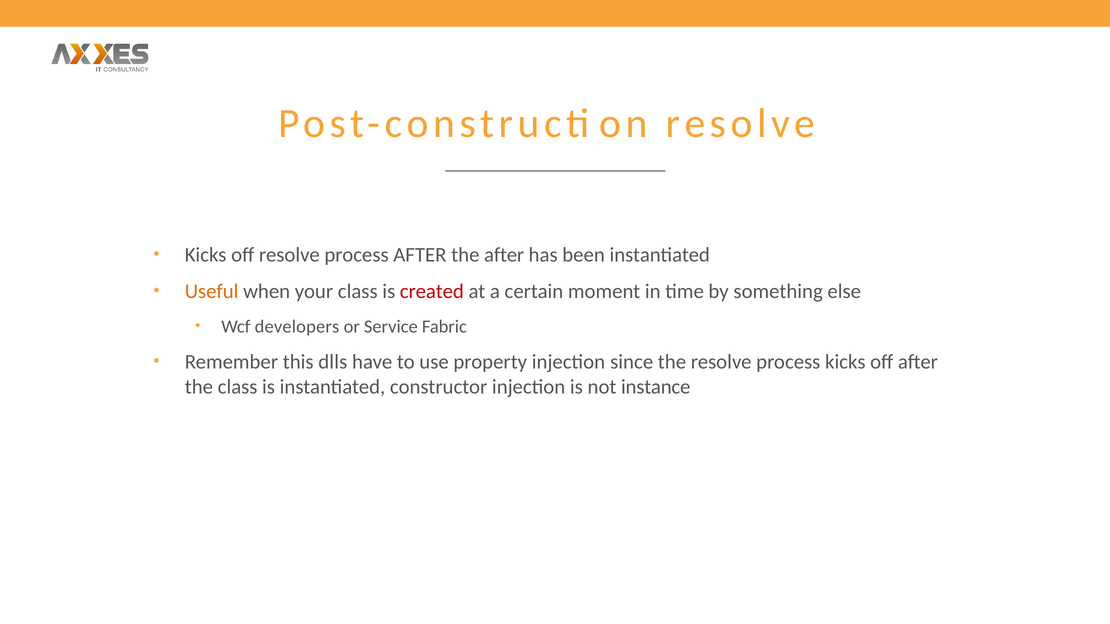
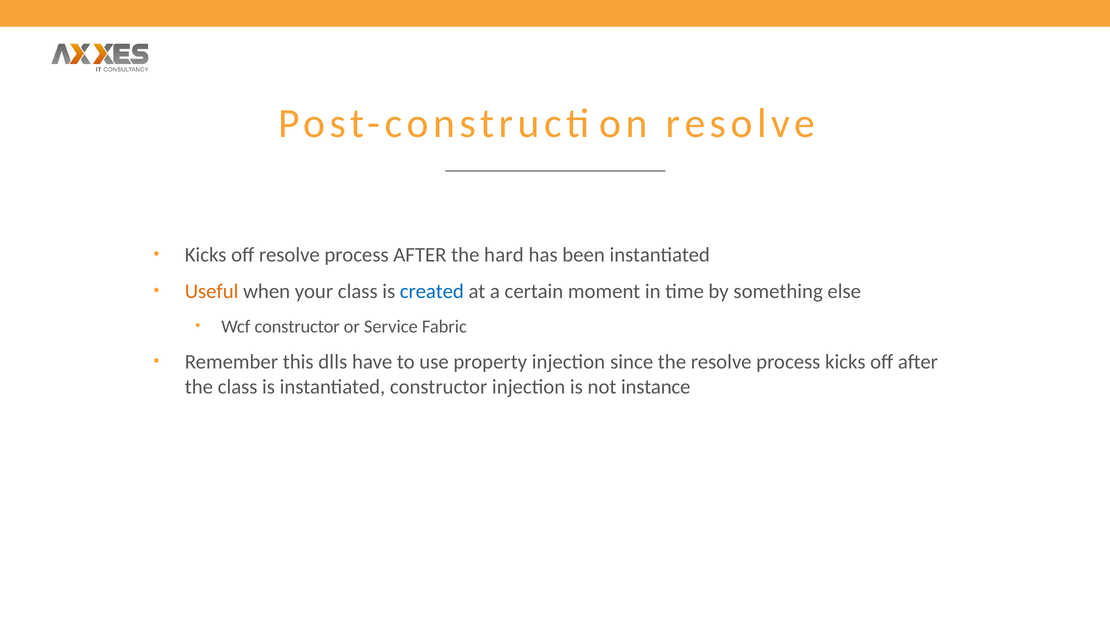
the after: after -> hard (504, 255)
created colour: red -> blue (432, 292)
Wcf developers: developers -> constructor (297, 327)
